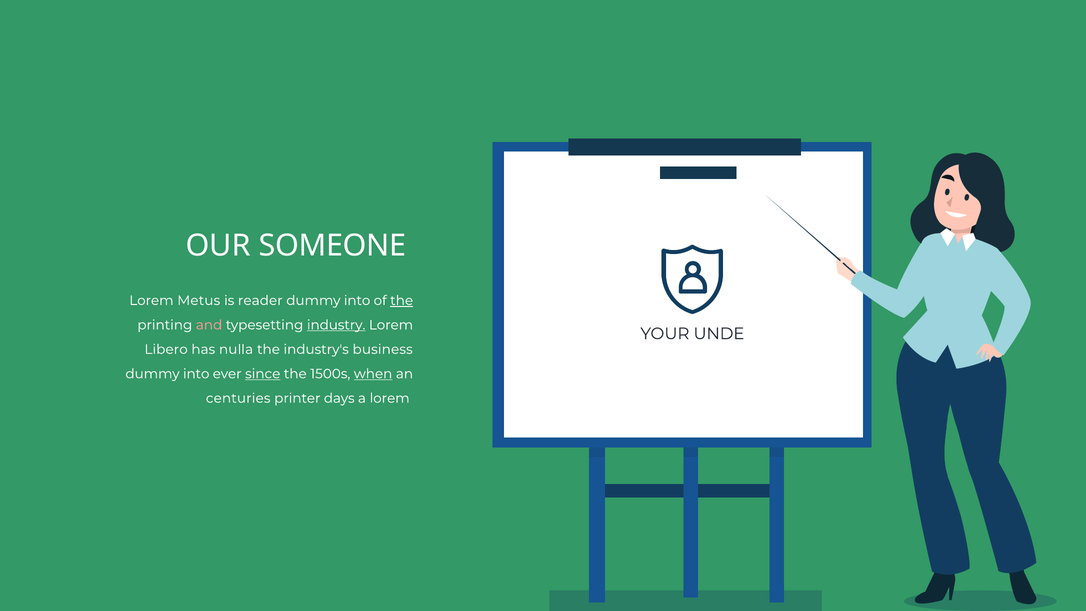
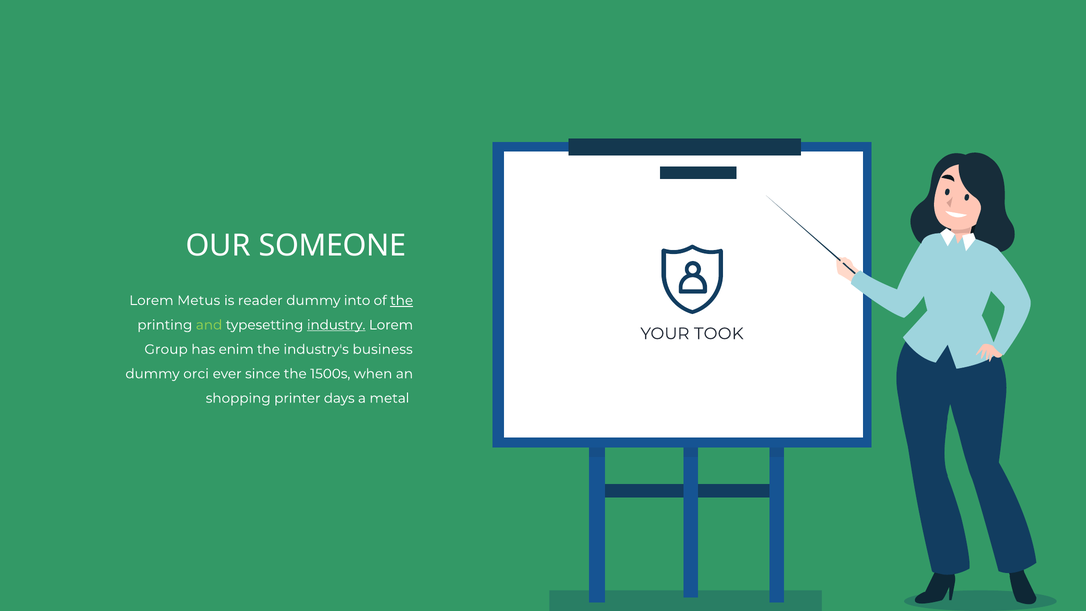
and colour: pink -> light green (209, 325)
UNDE: UNDE -> TOOK (719, 334)
Libero: Libero -> Group (166, 349)
nulla: nulla -> enim (236, 349)
into: into -> orci (196, 374)
since underline: present -> none (263, 374)
when underline: present -> none (373, 374)
centuries: centuries -> shopping (238, 398)
a lorem: lorem -> metal (390, 398)
